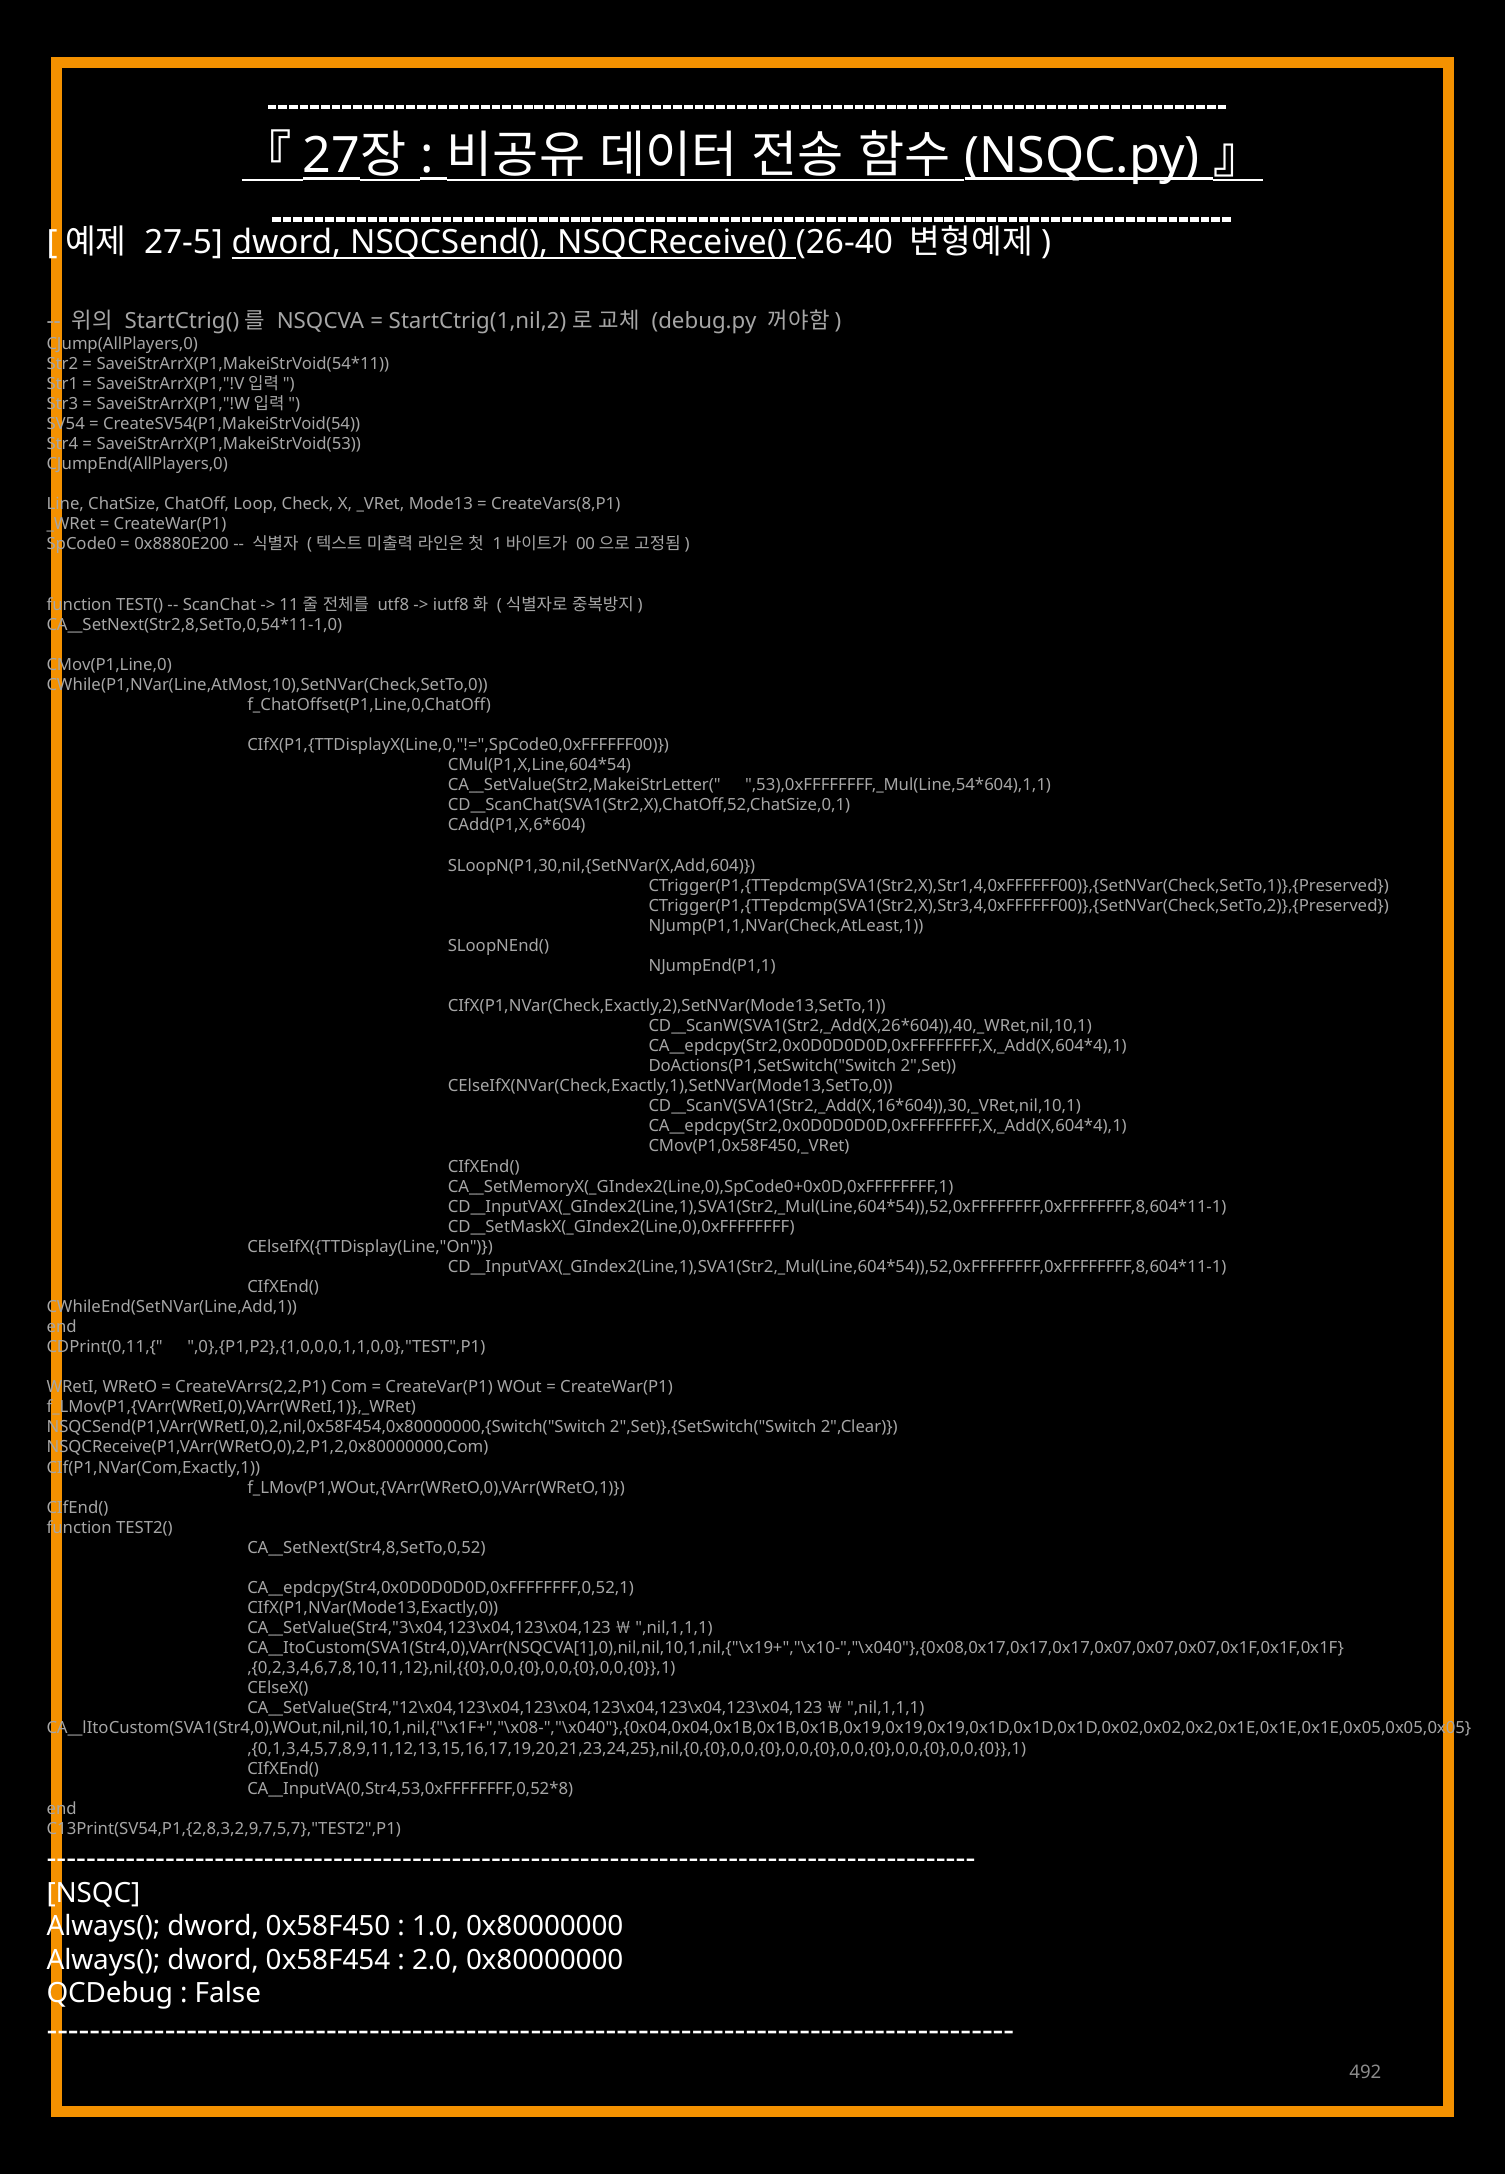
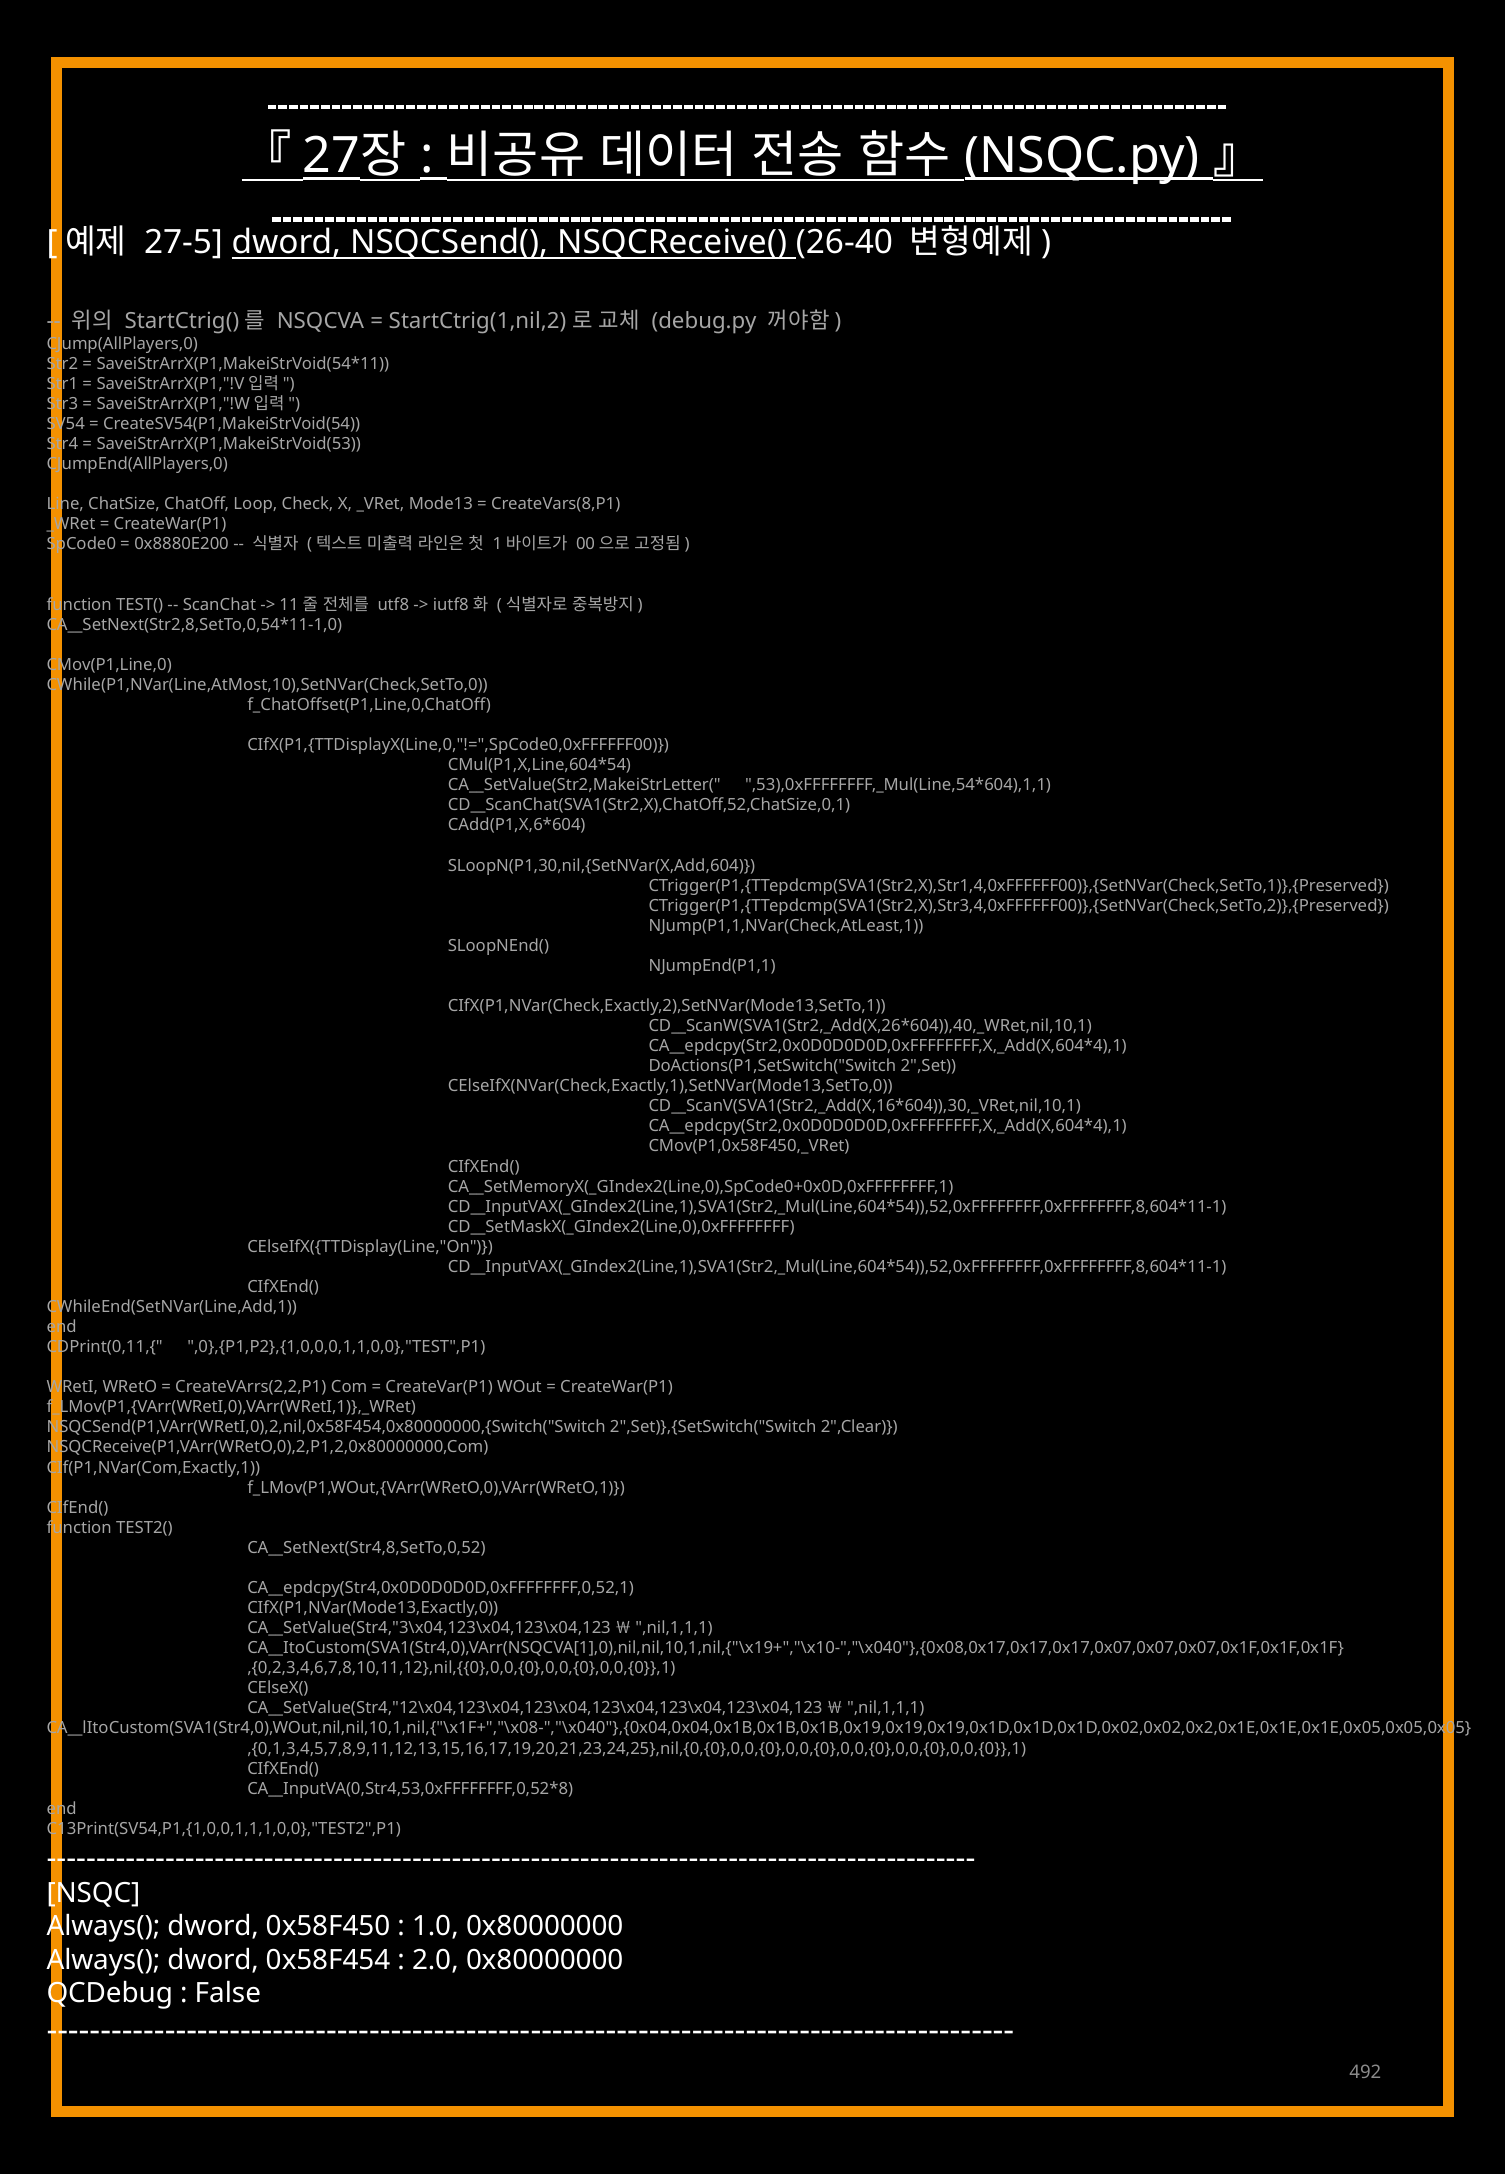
C13Print(SV54,P1,{2,8,3,2,9,7,5,7},"TEST2",P1: C13Print(SV54,P1,{2,8,3,2,9,7,5,7},"TEST2",P1 -> C13Print(SV54,P1,{1,0,0,1,1,1,0,0},"TEST2",P1 (224, 1829)
